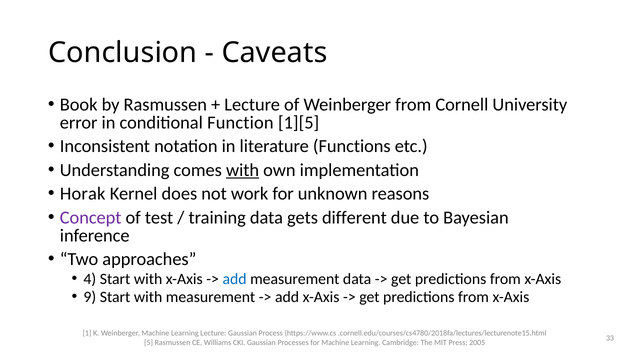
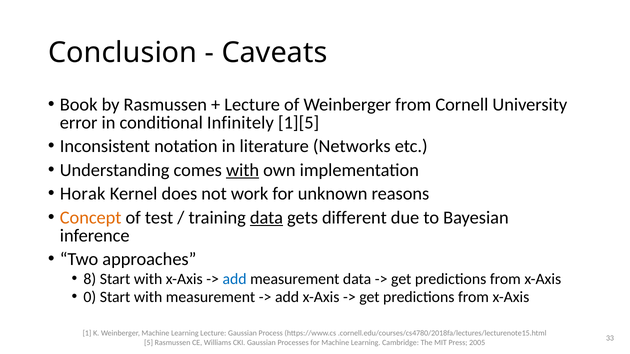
Function: Function -> Infinitely (240, 123)
Functions: Functions -> Networks (352, 147)
Concept colour: purple -> orange (91, 218)
data underline: none -> present (267, 218)
4: 4 -> 8 (90, 279)
9: 9 -> 0 (90, 297)
